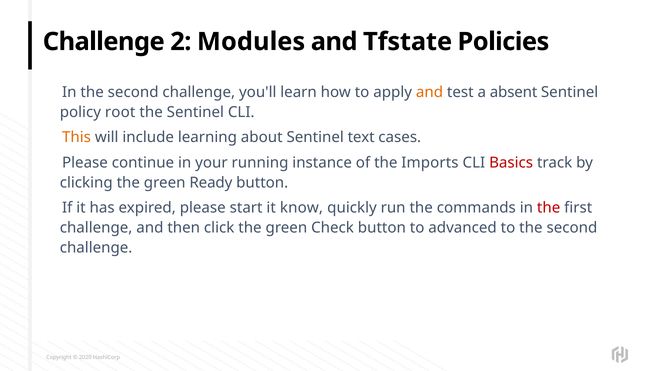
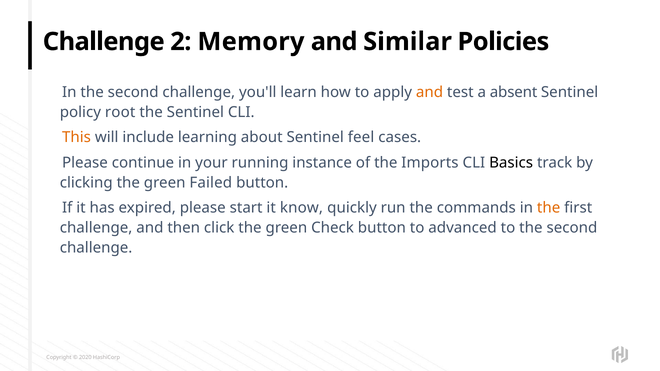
Modules: Modules -> Memory (251, 42)
Tfstate: Tfstate -> Similar (407, 42)
text: text -> feel (361, 138)
Basics colour: red -> black (511, 163)
Ready: Ready -> Failed (211, 183)
the colour: red -> orange (549, 208)
